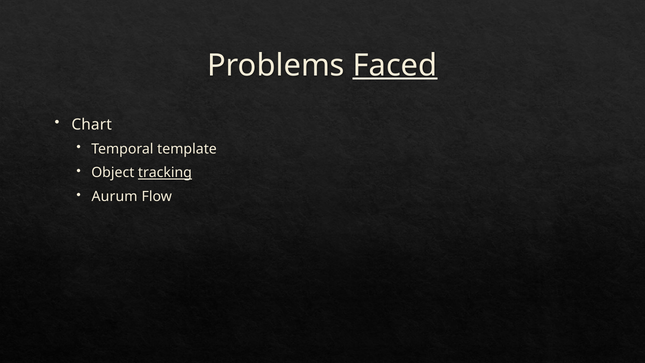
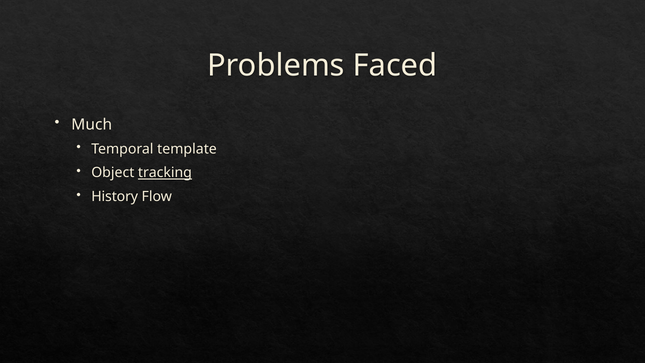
Faced underline: present -> none (395, 65)
Chart: Chart -> Much (92, 124)
Aurum: Aurum -> History (115, 197)
